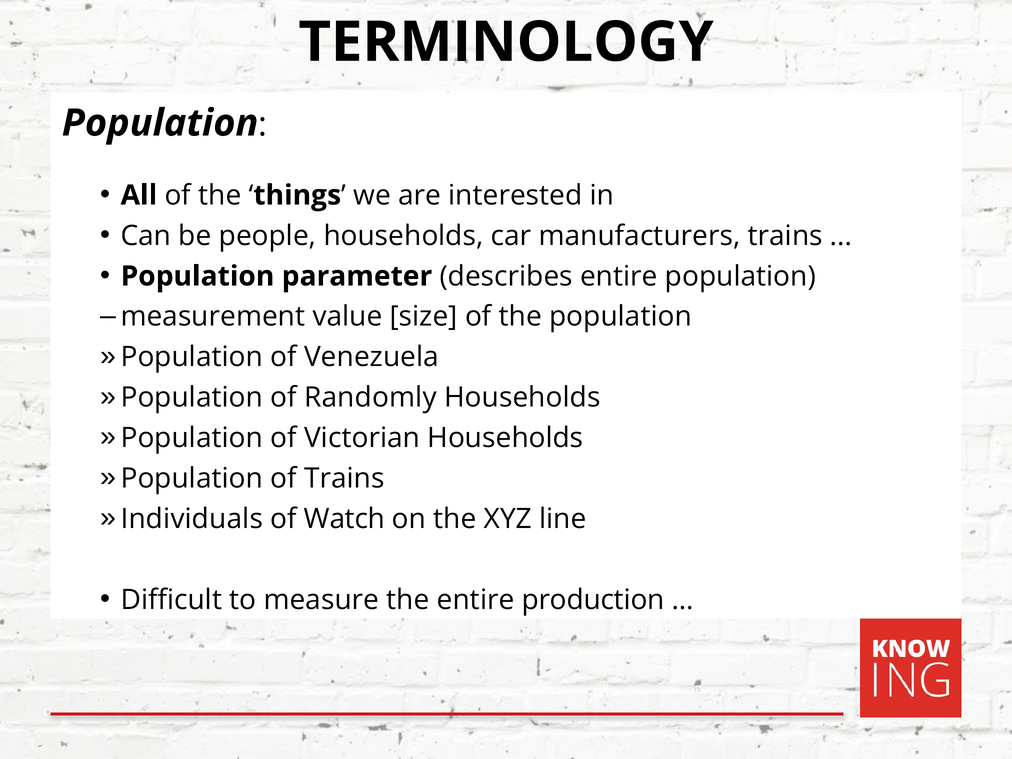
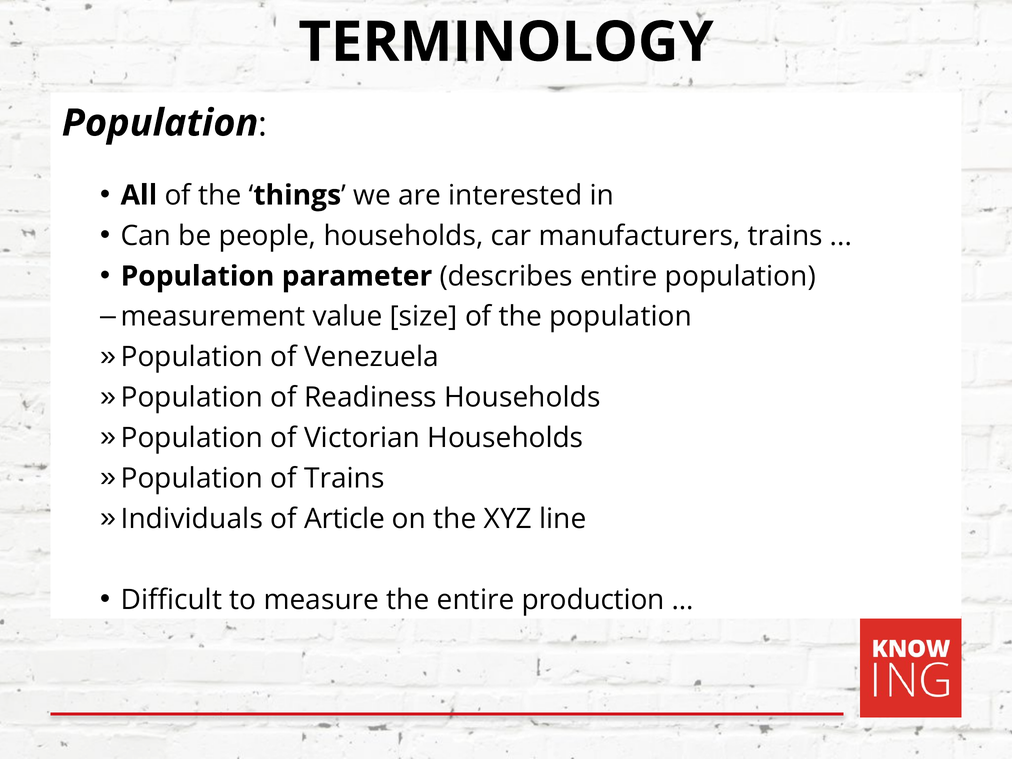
Randomly: Randomly -> Readiness (371, 398)
Watch: Watch -> Article (345, 519)
